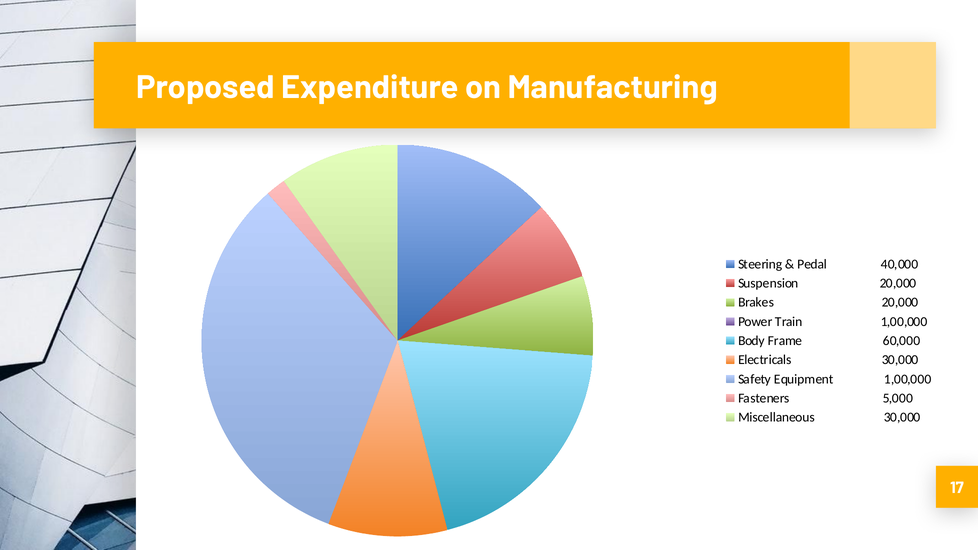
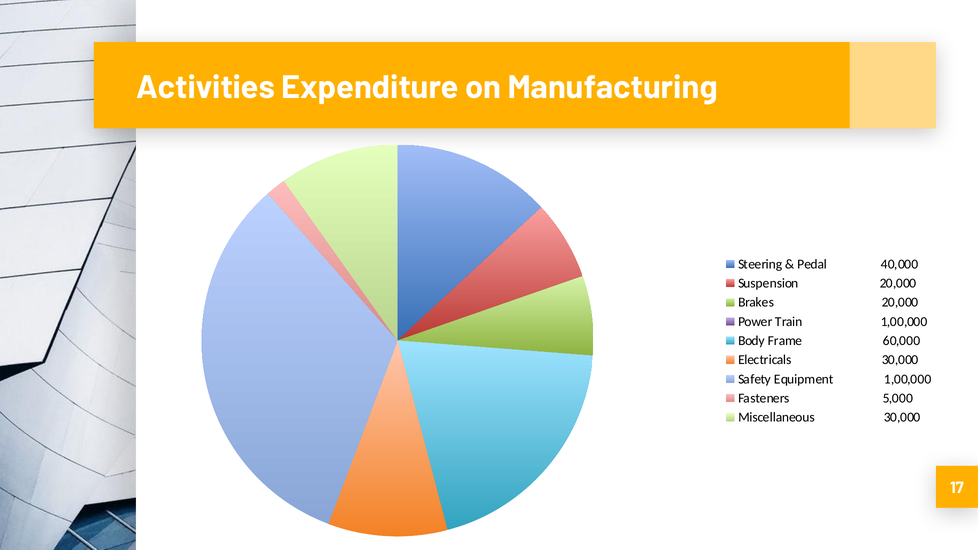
Proposed: Proposed -> Activities (206, 88)
